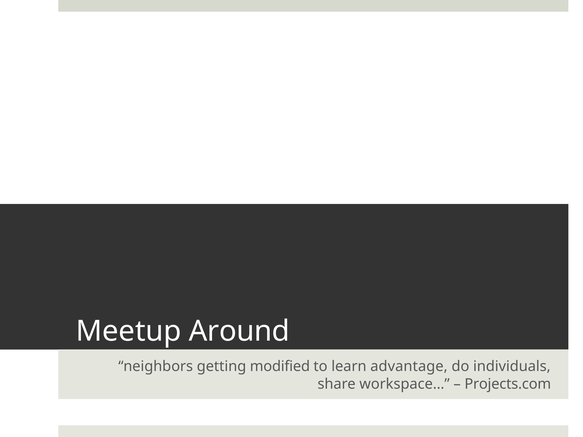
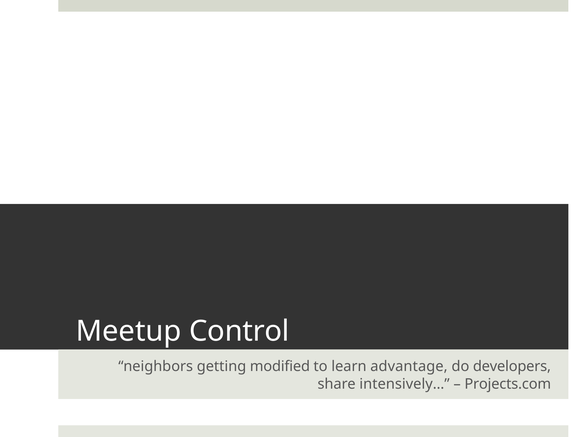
Around: Around -> Control (239, 331)
individuals: individuals -> developers (512, 367)
workspace…: workspace… -> intensively… (405, 384)
